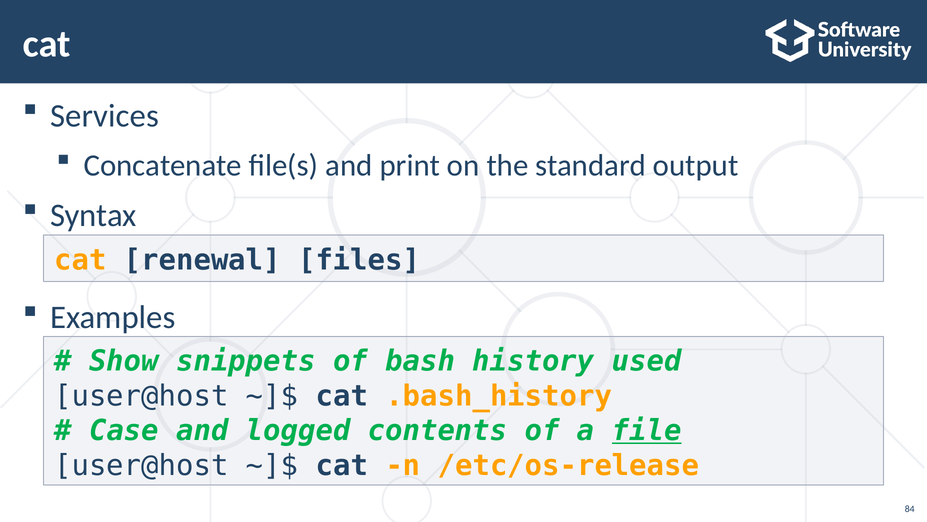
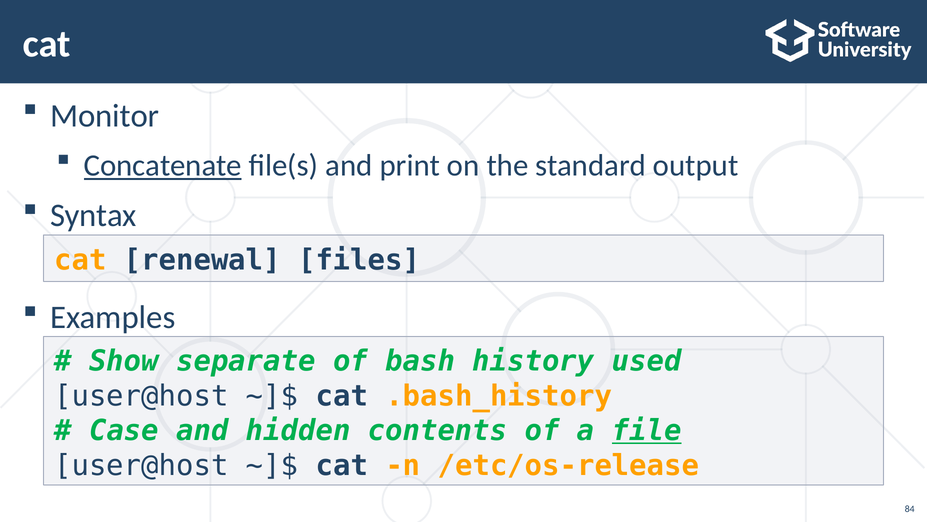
Services: Services -> Monitor (105, 116)
Concatenate underline: none -> present (163, 165)
snippets: snippets -> separate (246, 361)
logged: logged -> hidden (298, 430)
